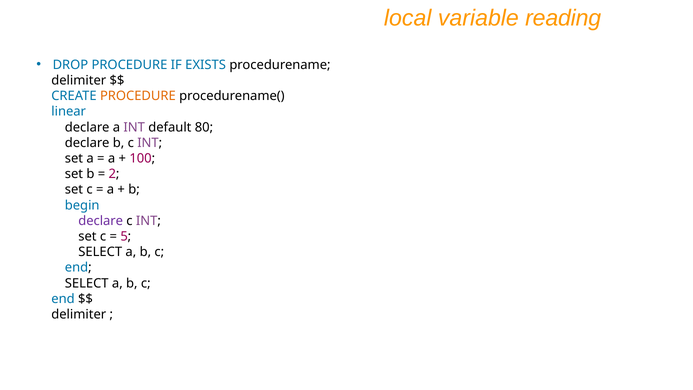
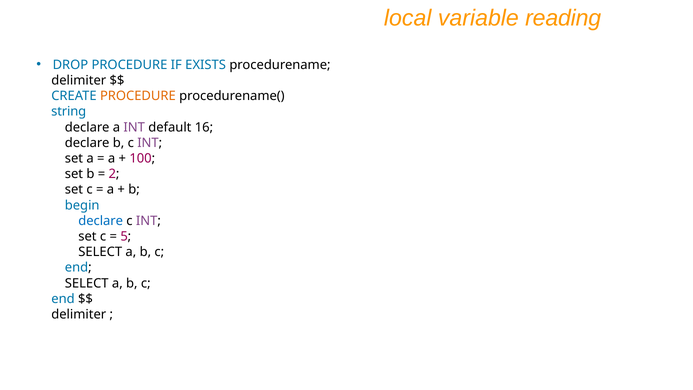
linear: linear -> string (69, 112)
80: 80 -> 16 (204, 127)
declare colour: purple -> blue (101, 221)
